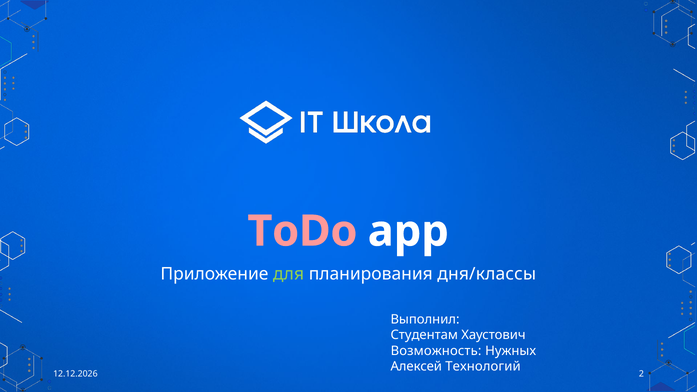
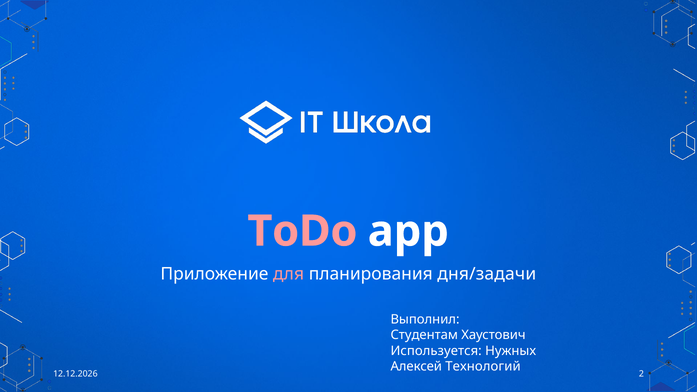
для colour: light green -> pink (289, 274)
дня/классы: дня/классы -> дня/задачи (487, 274)
Возможность: Возможность -> Используется (436, 351)
